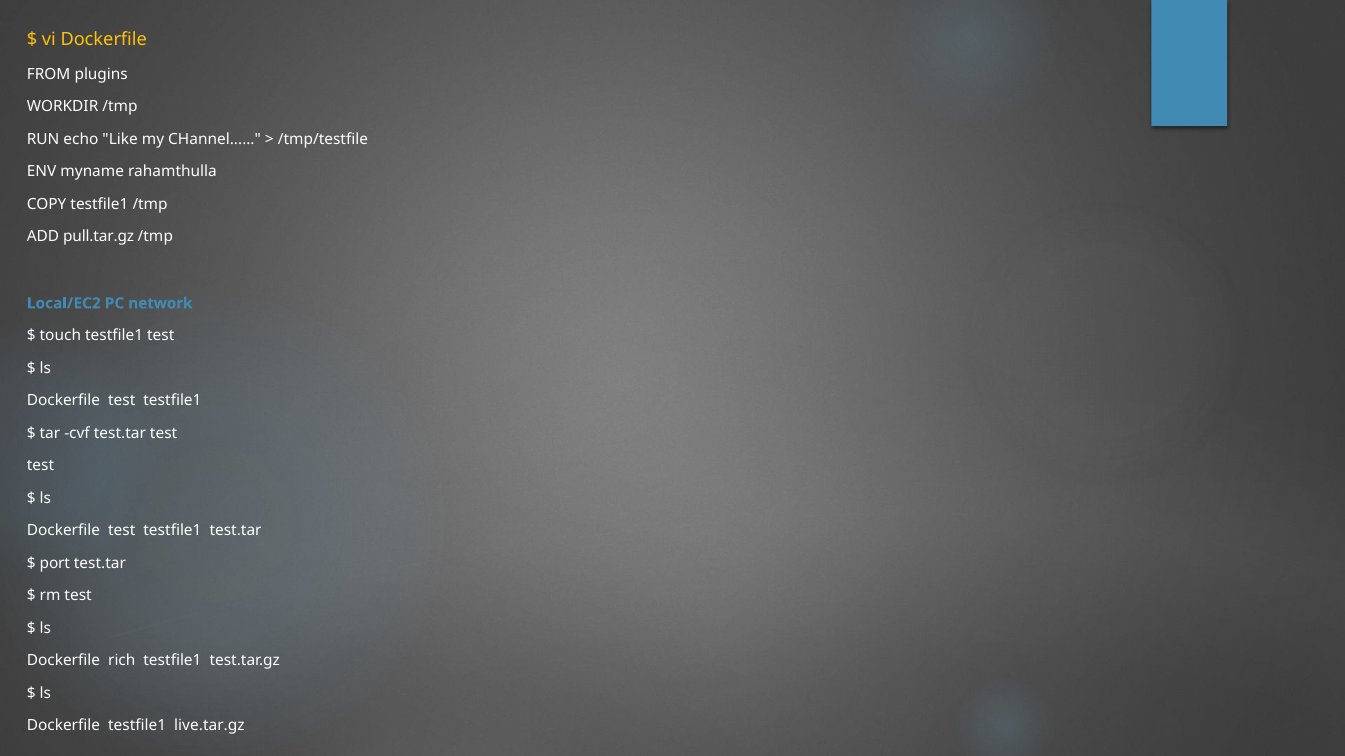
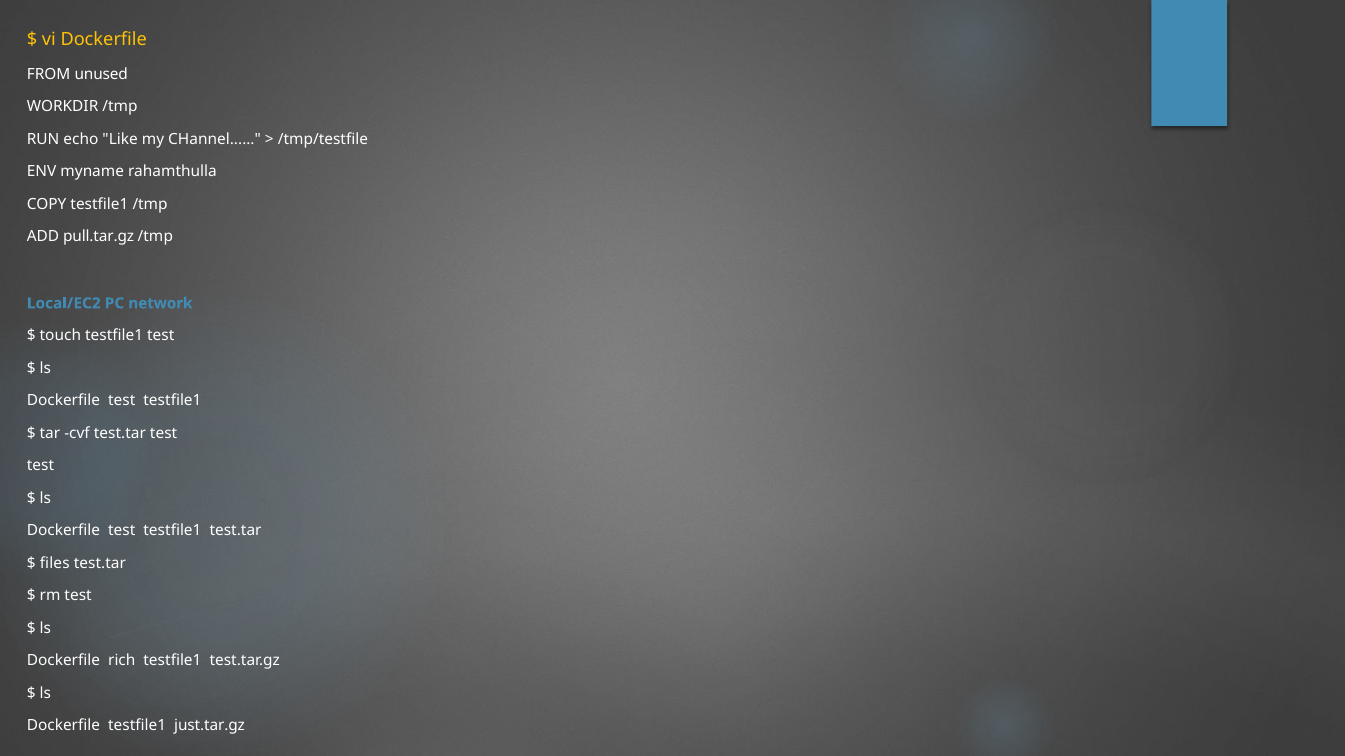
plugins: plugins -> unused (101, 74)
port: port -> files (55, 564)
live.tar.gz: live.tar.gz -> just.tar.gz (210, 726)
